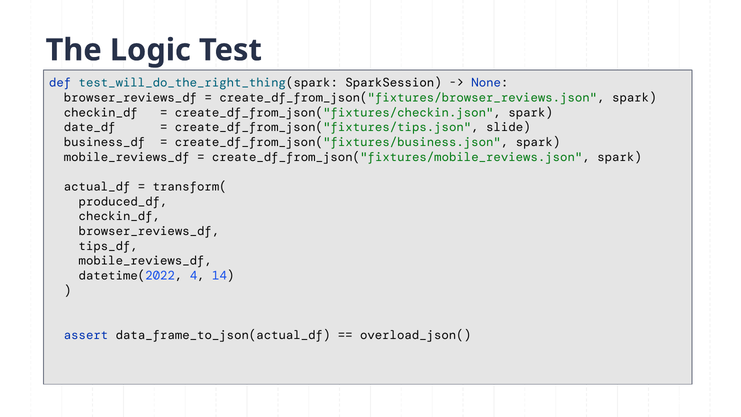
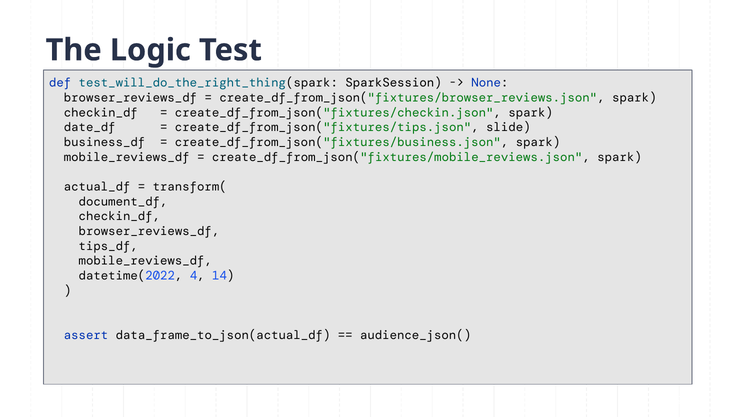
produced_df: produced_df -> document_df (123, 201)
overload_json(: overload_json( -> audience_json( (416, 335)
